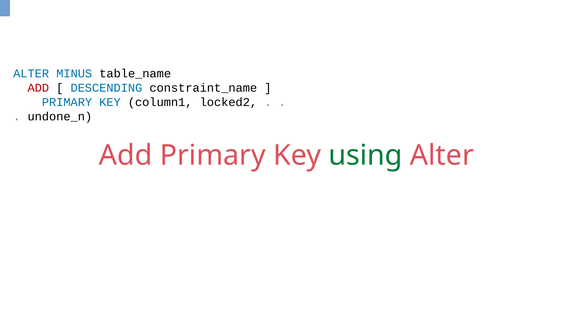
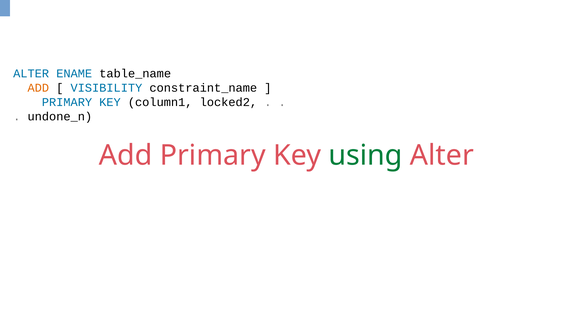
MINUS: MINUS -> ENAME (74, 74)
ADD colour: red -> orange (38, 88)
DESCENDING: DESCENDING -> VISIBILITY (106, 88)
